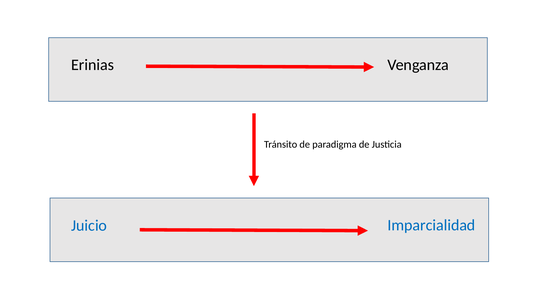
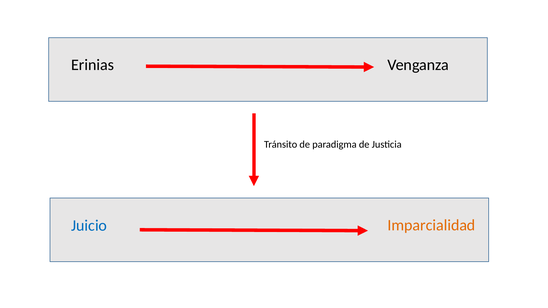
Imparcialidad colour: blue -> orange (431, 225)
